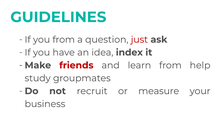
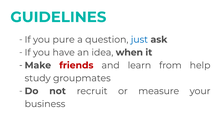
you from: from -> pure (64, 40)
just colour: red -> blue (139, 40)
index: index -> when (129, 52)
